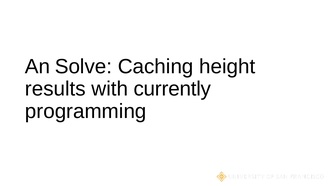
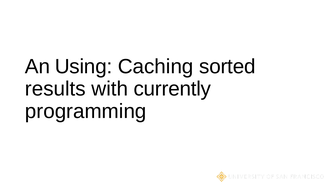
Solve: Solve -> Using (84, 66)
height: height -> sorted (227, 66)
